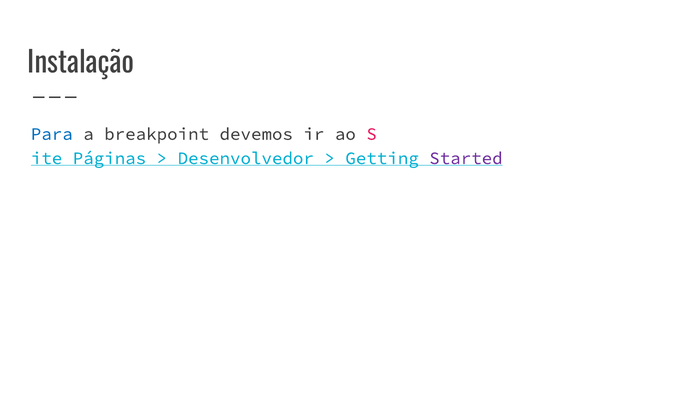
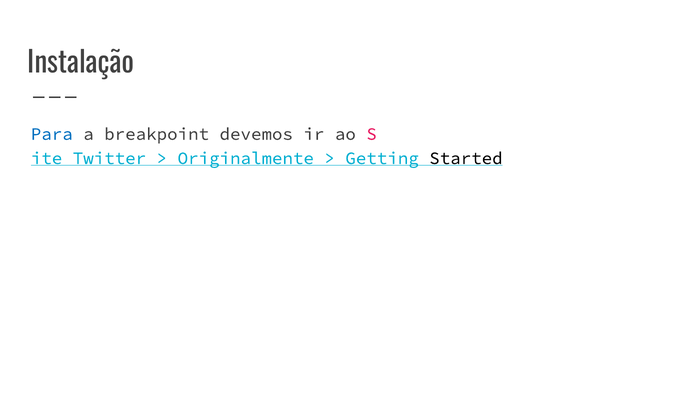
Páginas: Páginas -> Twitter (109, 158)
Desenvolvedor: Desenvolvedor -> Originalmente (246, 158)
Started colour: purple -> black (466, 158)
